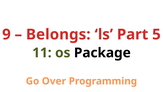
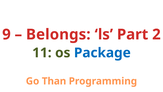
5: 5 -> 2 (156, 34)
Package colour: black -> blue (102, 53)
Over: Over -> Than (54, 81)
